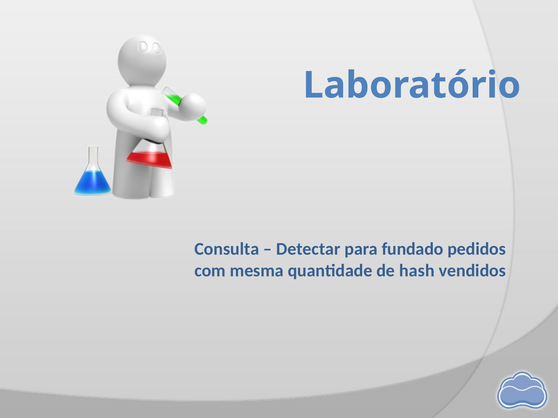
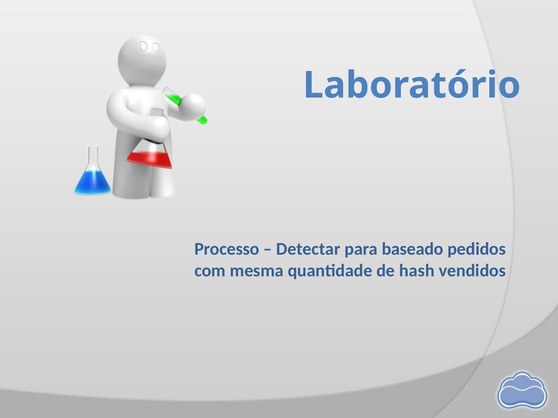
Consulta: Consulta -> Processo (227, 249)
fundado: fundado -> baseado (413, 249)
